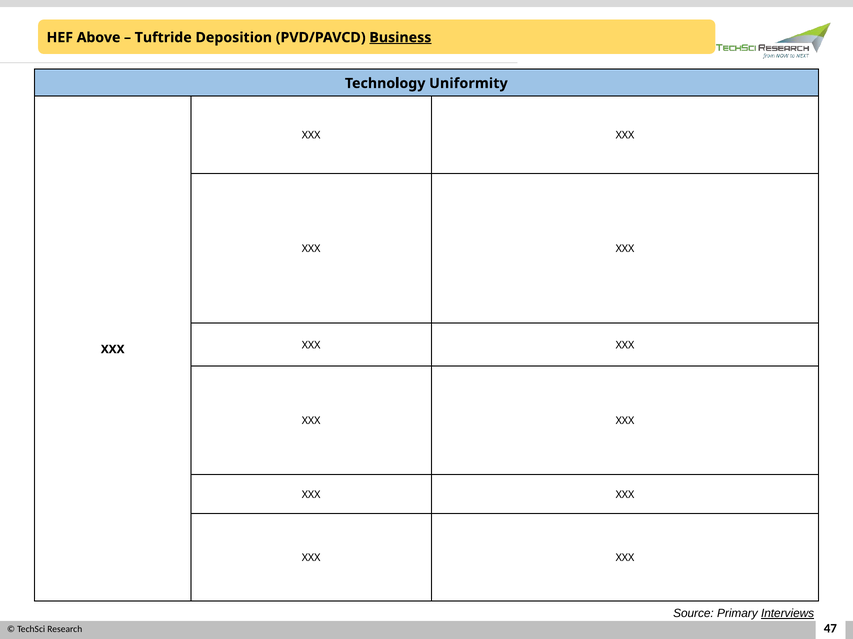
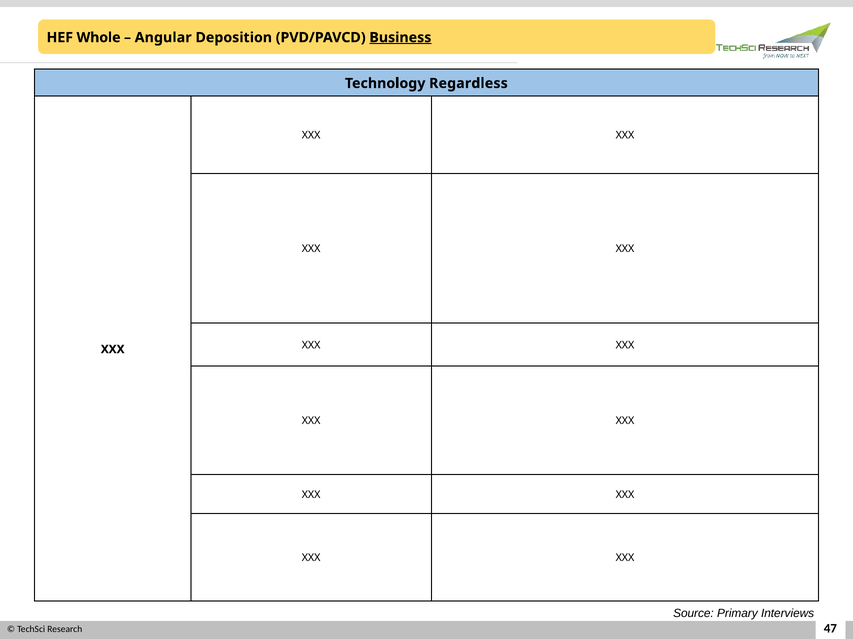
Above: Above -> Whole (99, 38)
Tuftride: Tuftride -> Angular (163, 38)
Uniformity: Uniformity -> Regardless (468, 83)
Interviews underline: present -> none (788, 614)
